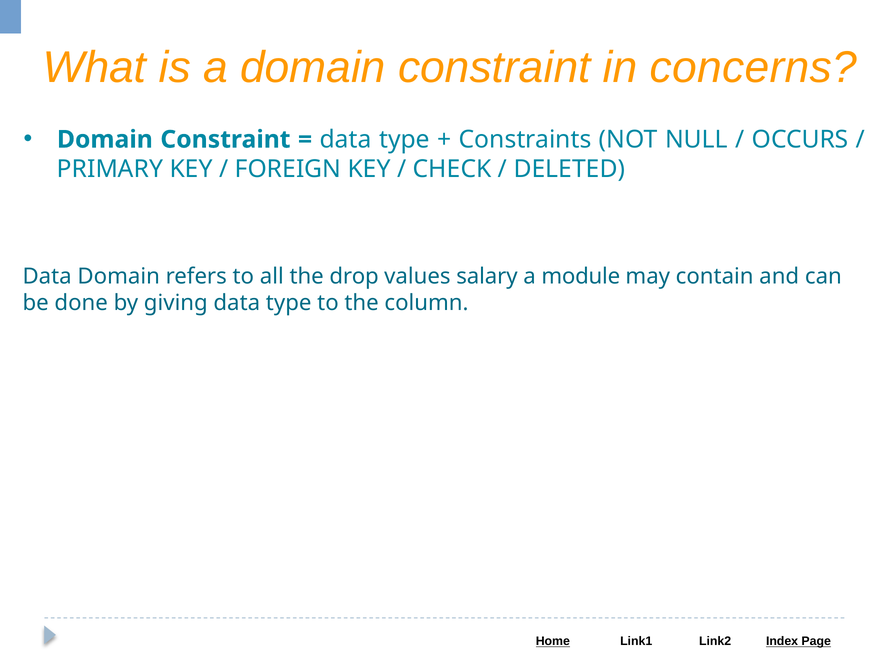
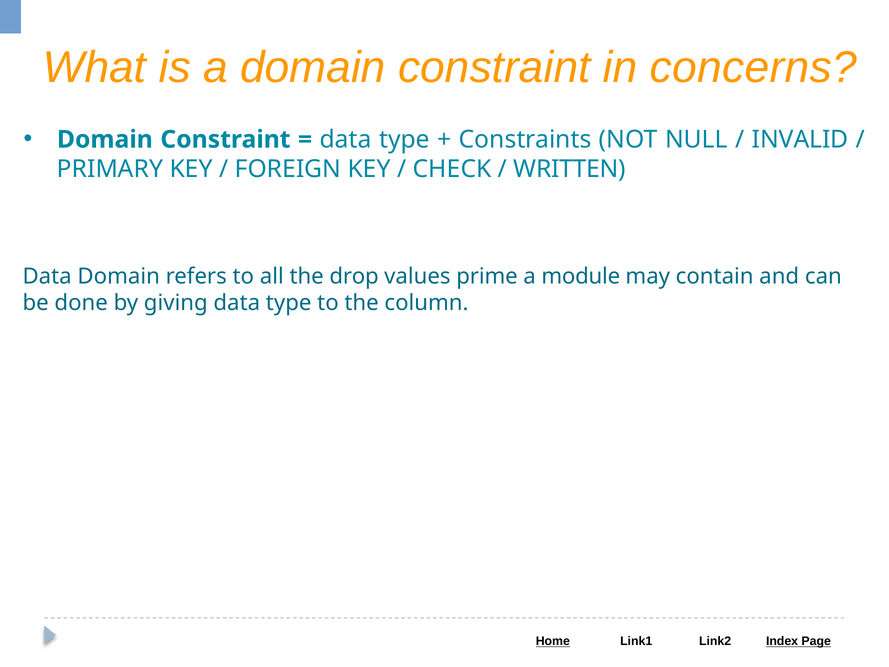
OCCURS: OCCURS -> INVALID (800, 139)
DELETED: DELETED -> WRITTEN (569, 169)
salary: salary -> prime (487, 276)
